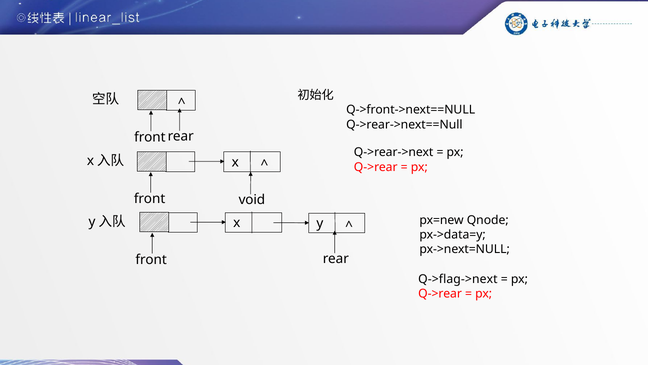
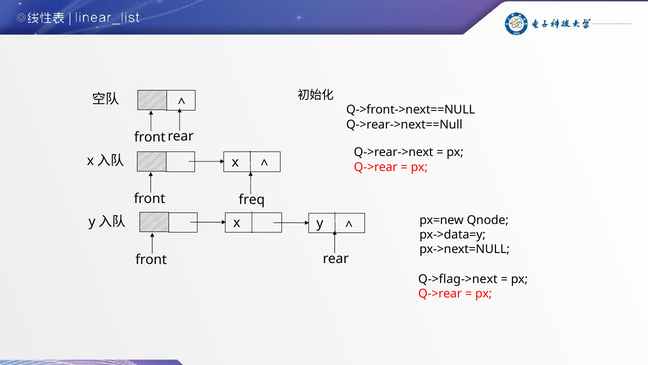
void: void -> freq (252, 200)
